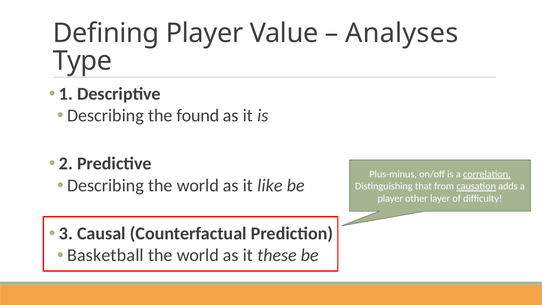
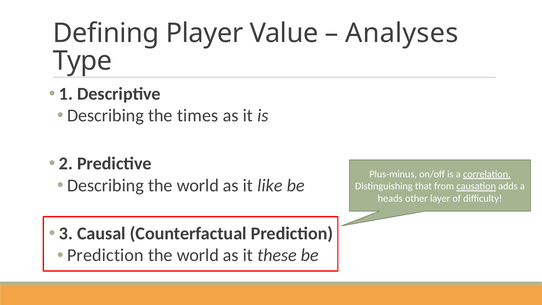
found: found -> times (198, 116)
player: player -> heads (390, 198)
Basketball: Basketball -> Prediction (105, 255)
